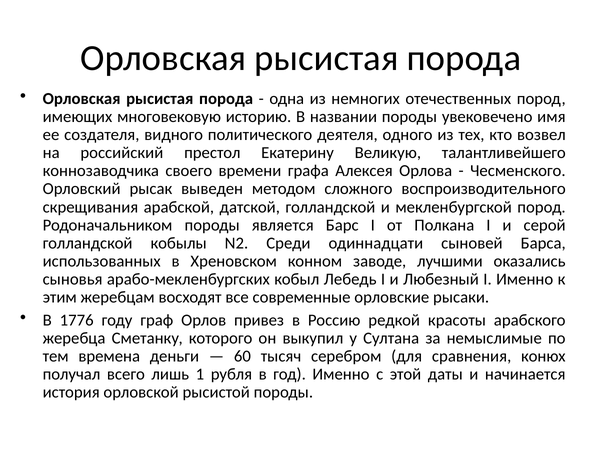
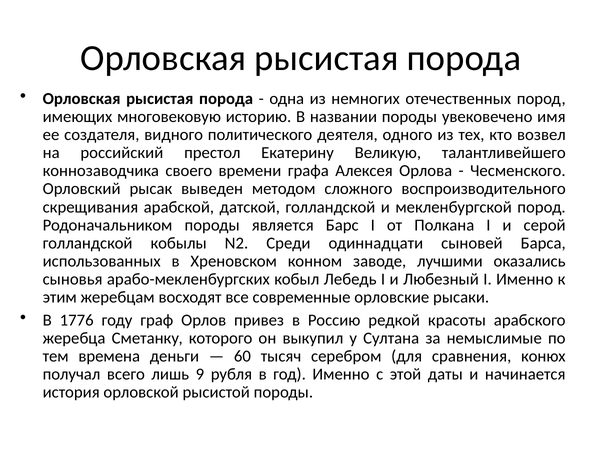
1: 1 -> 9 (200, 375)
